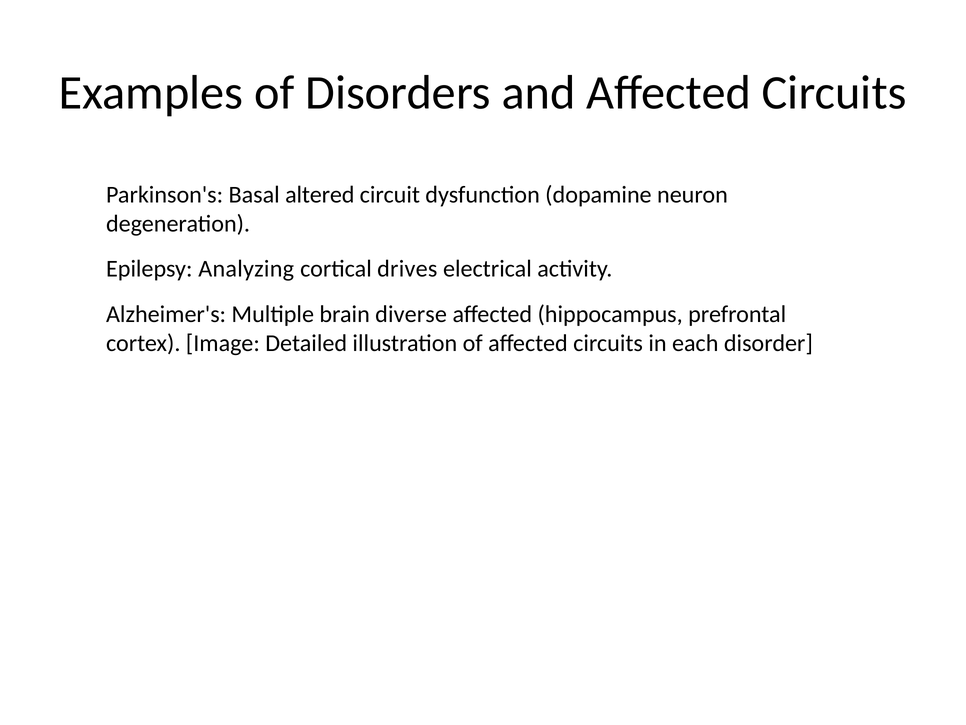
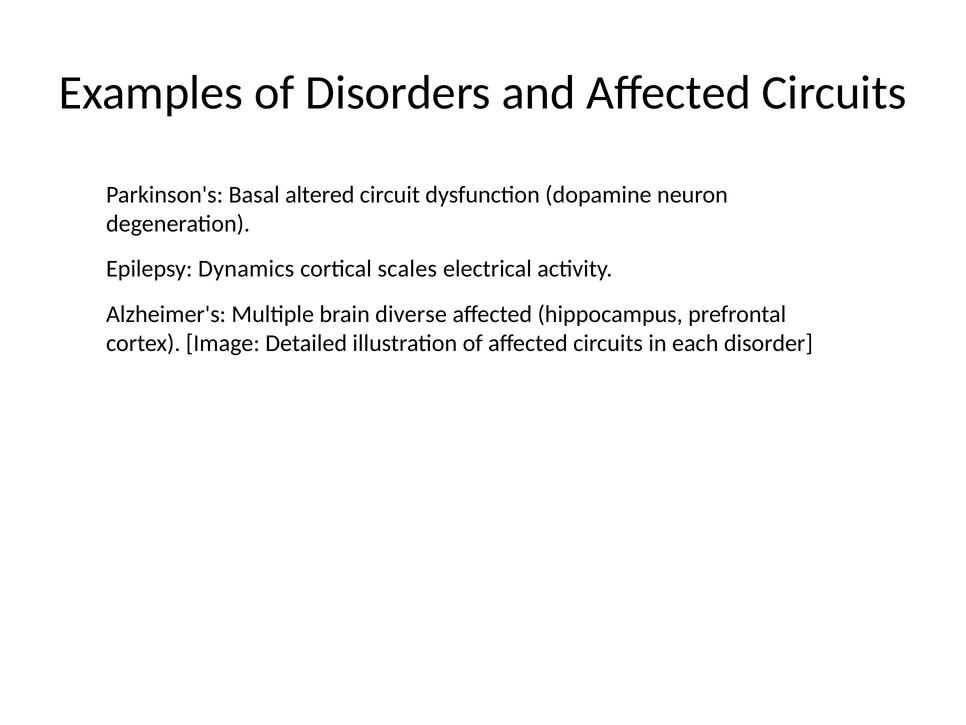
Analyzing: Analyzing -> Dynamics (246, 269)
drives: drives -> scales (407, 269)
